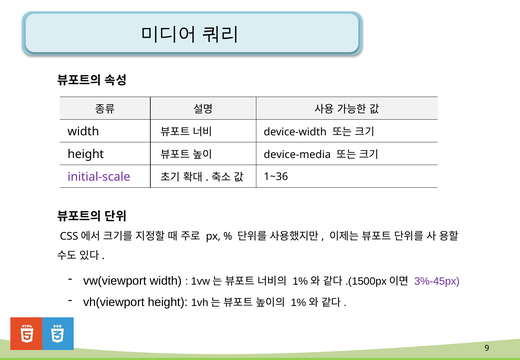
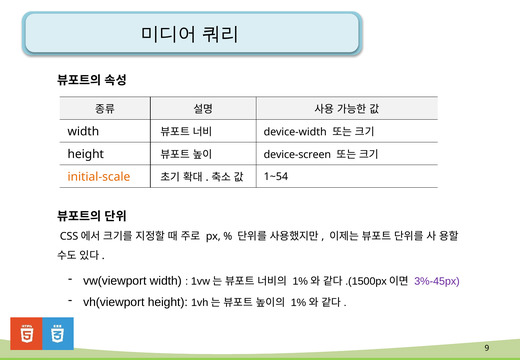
device-media: device-media -> device-screen (297, 155)
initial-scale colour: purple -> orange (99, 177)
1~36: 1~36 -> 1~54 (276, 177)
